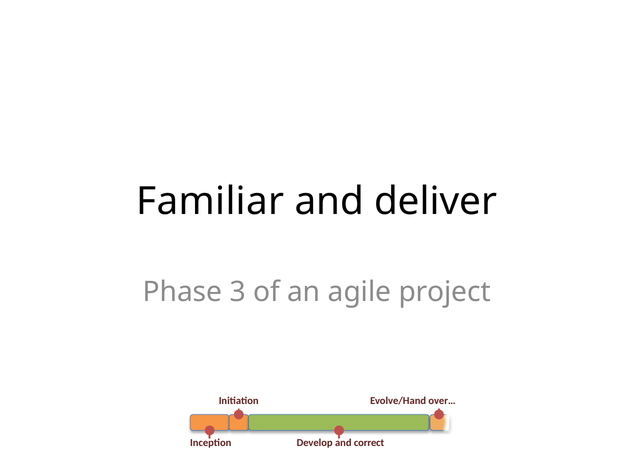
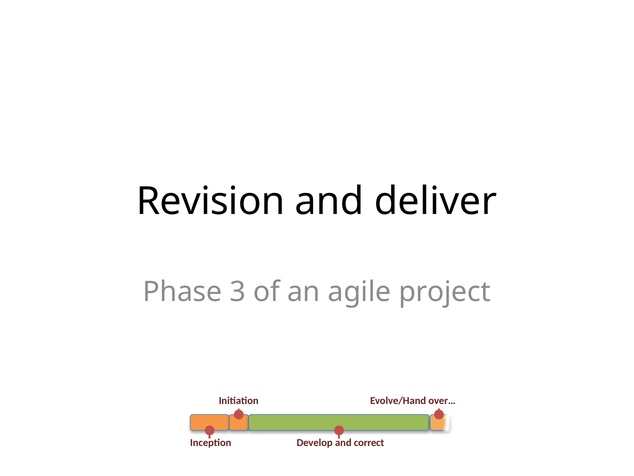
Familiar: Familiar -> Revision (211, 201)
